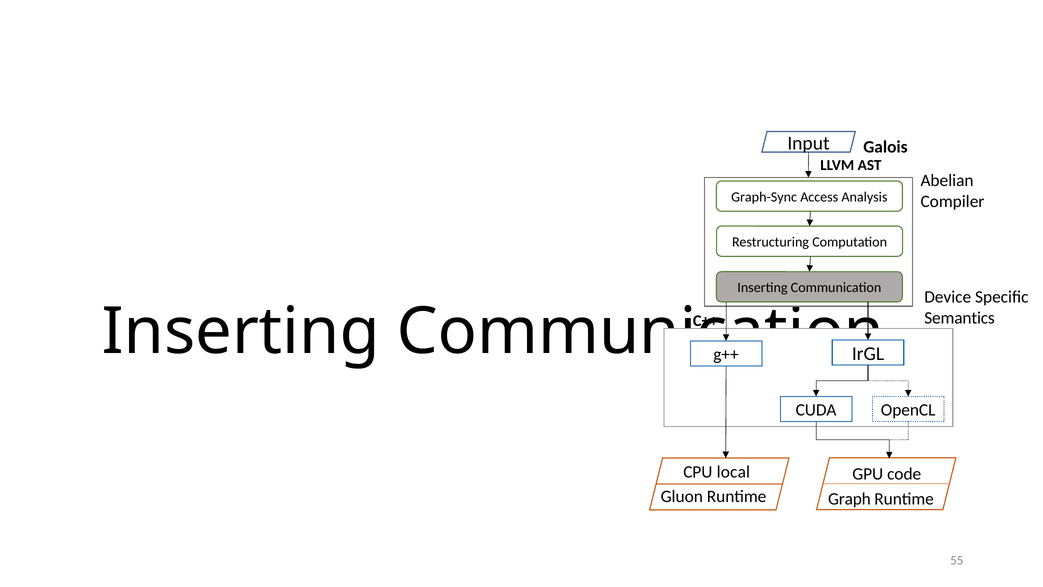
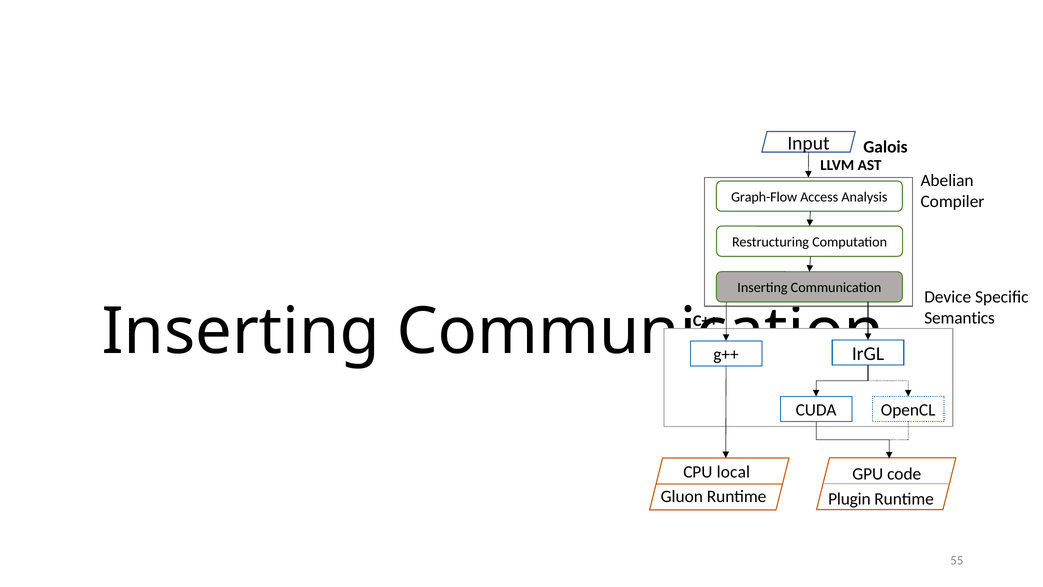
Graph-Sync: Graph-Sync -> Graph-Flow (764, 197)
Graph: Graph -> Plugin (849, 499)
